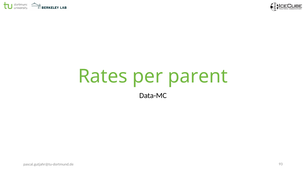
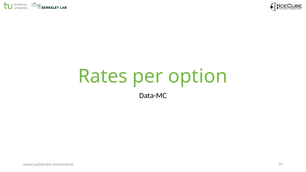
parent: parent -> option (198, 76)
